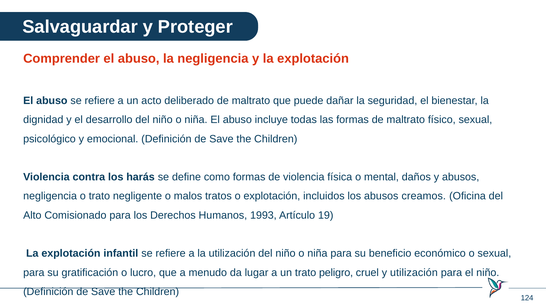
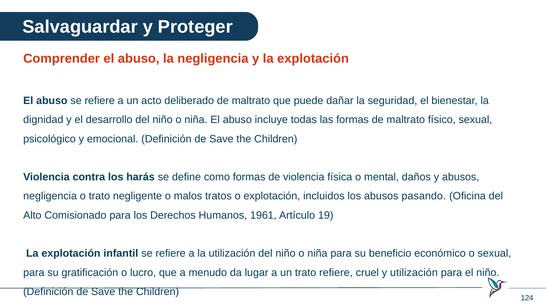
creamos: creamos -> pasando (424, 196)
1993: 1993 -> 1961 (263, 215)
trato peligro: peligro -> refiere (336, 273)
